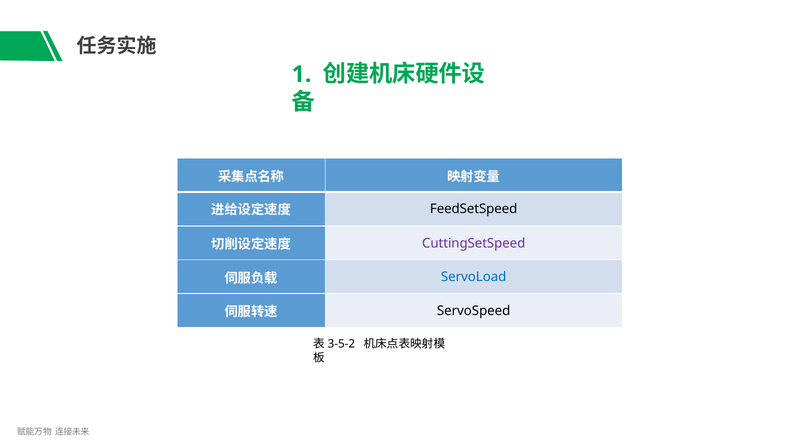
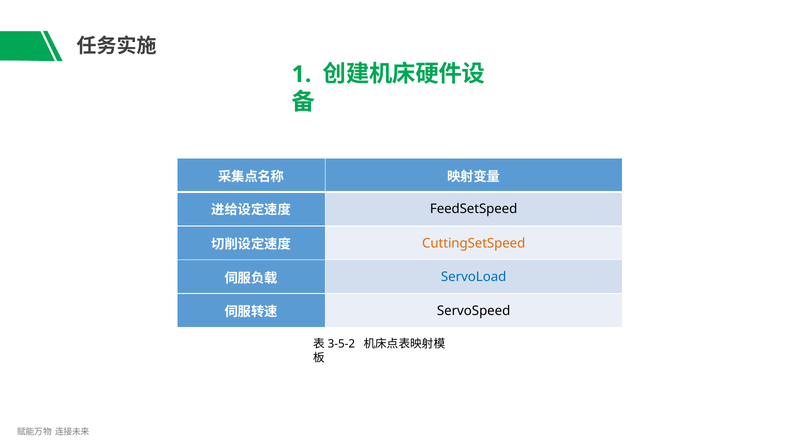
CuttingSetSpeed colour: purple -> orange (474, 243)
